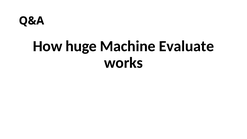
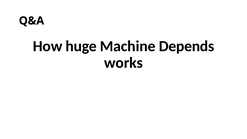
Evaluate: Evaluate -> Depends (187, 46)
